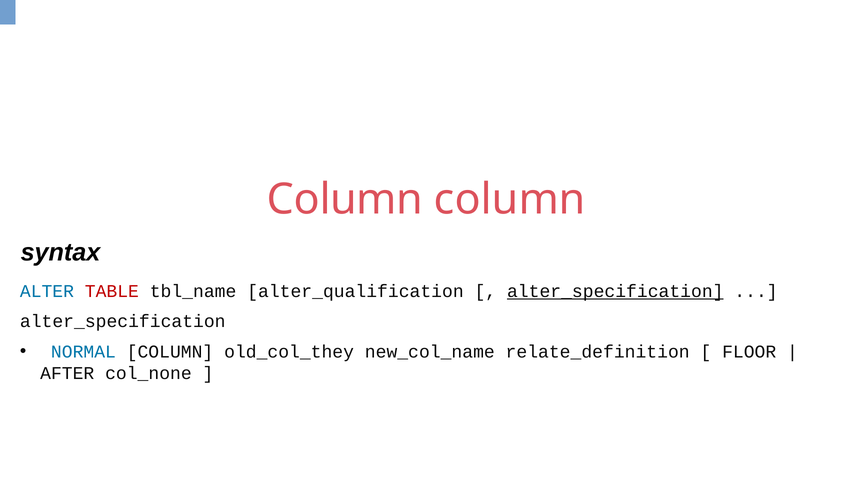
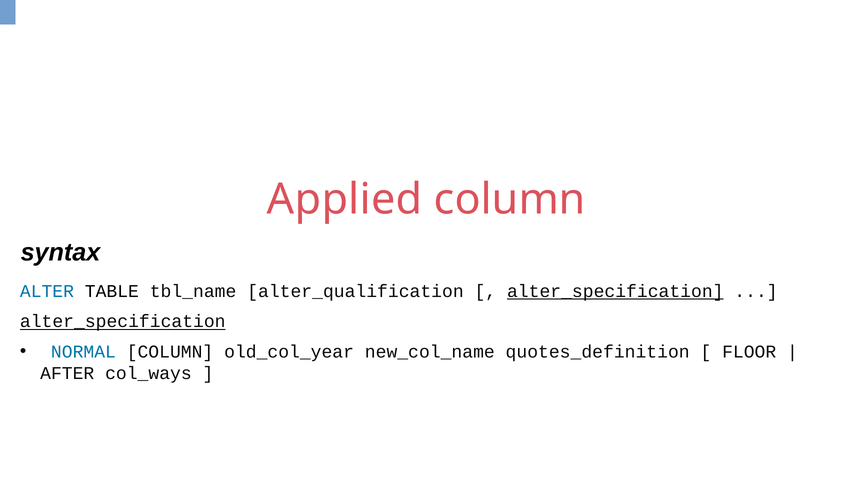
Column: Column -> Applied (345, 200)
TABLE colour: red -> black (112, 291)
alter_specification underline: none -> present (123, 322)
old_col_they: old_col_they -> old_col_year (289, 352)
relate_definition: relate_definition -> quotes_definition (598, 352)
col_none: col_none -> col_ways (148, 373)
